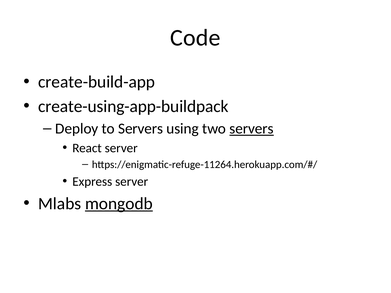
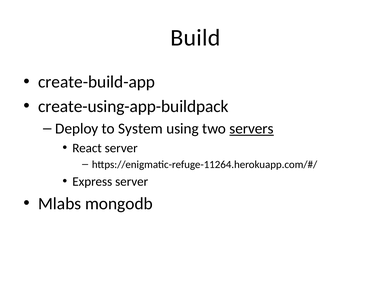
Code: Code -> Build (195, 38)
to Servers: Servers -> System (140, 129)
mongodb underline: present -> none (119, 204)
